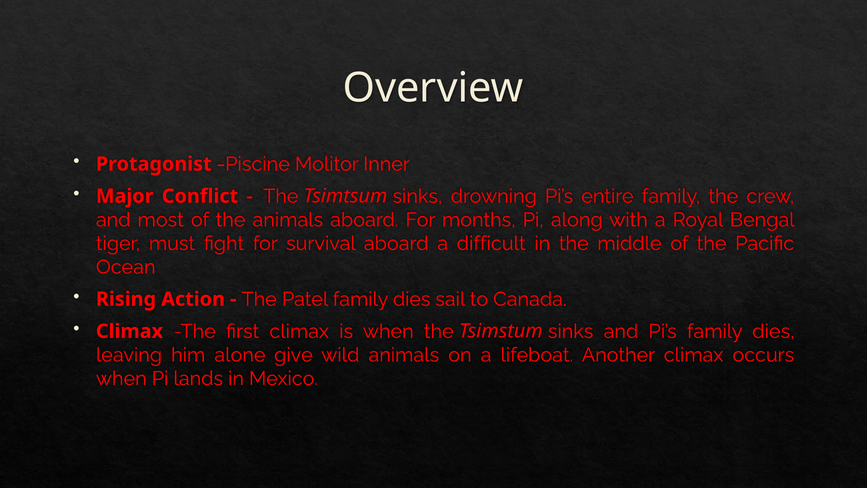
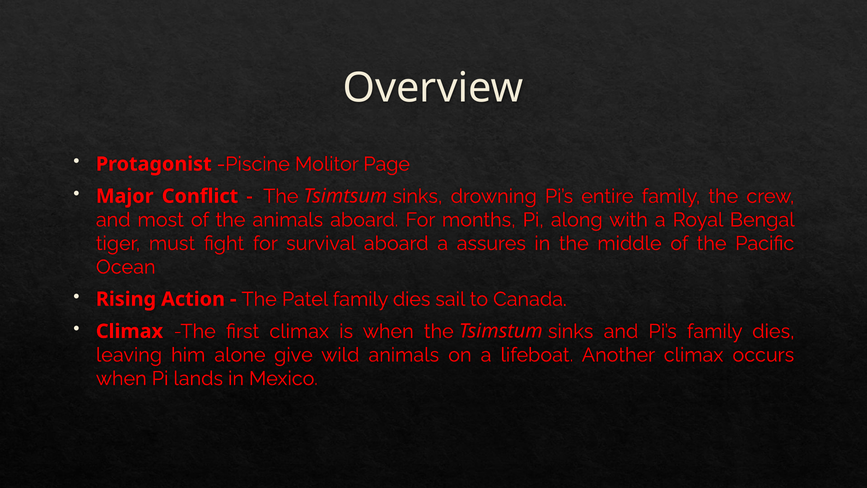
Inner: Inner -> Page (387, 164)
difficult: difficult -> assures (491, 243)
